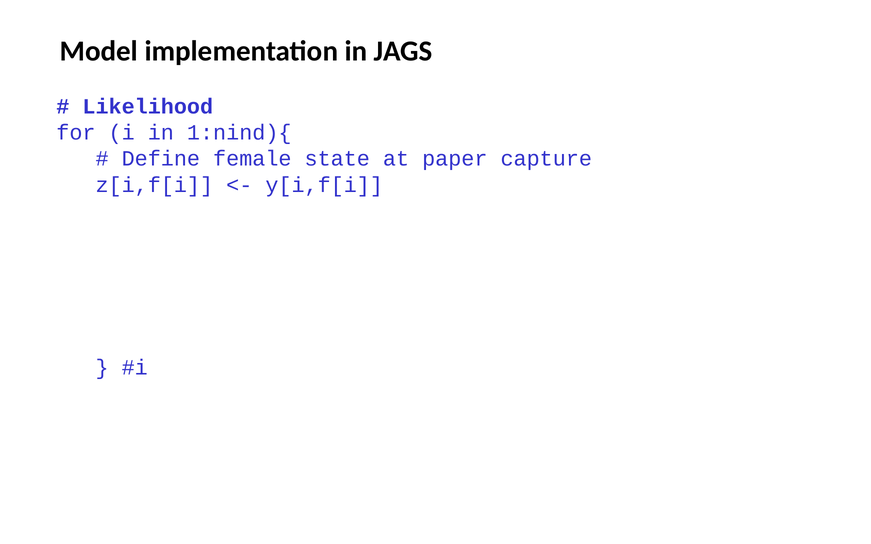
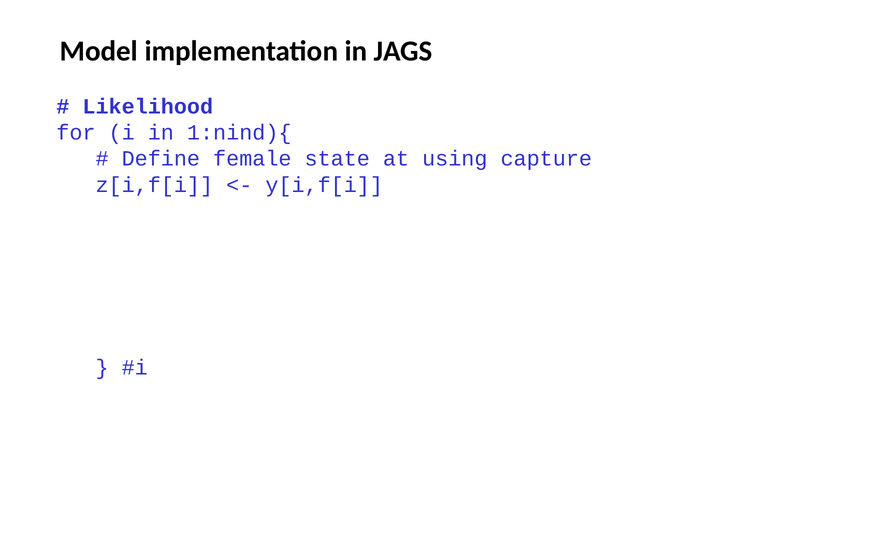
paper: paper -> using (455, 159)
